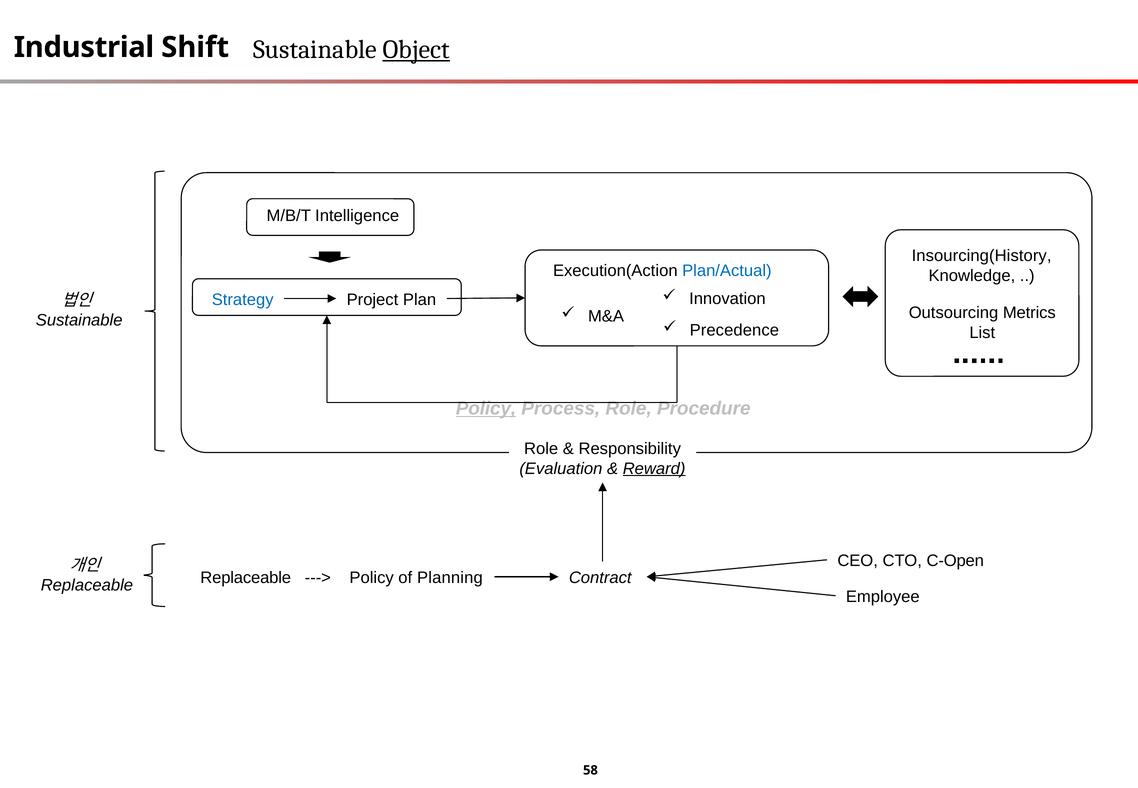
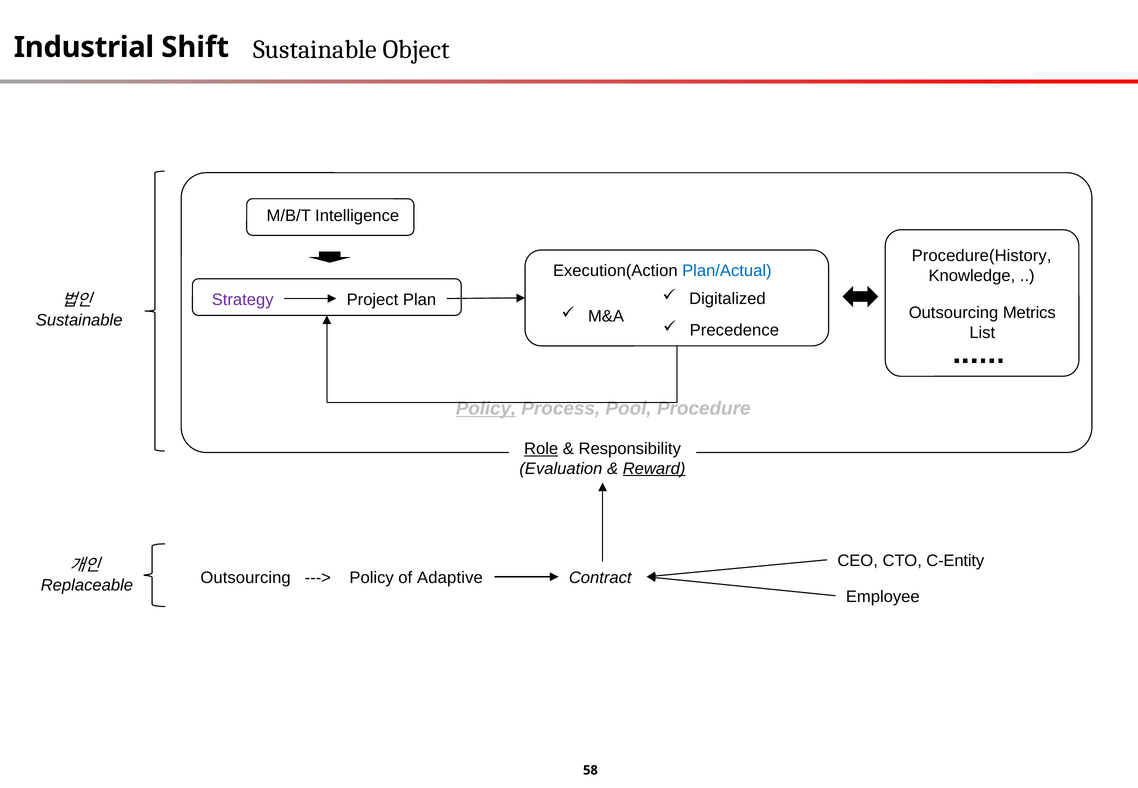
Object underline: present -> none (416, 50)
Insourcing(History: Insourcing(History -> Procedure(History (982, 256)
Innovation: Innovation -> Digitalized (727, 299)
Strategy colour: blue -> purple (243, 300)
Process Role: Role -> Pool (629, 408)
Role underline: none -> present (541, 449)
C-Open: C-Open -> C-Entity (955, 561)
Replaceable: Replaceable -> Outsourcing (246, 578)
Planning: Planning -> Adaptive (450, 578)
